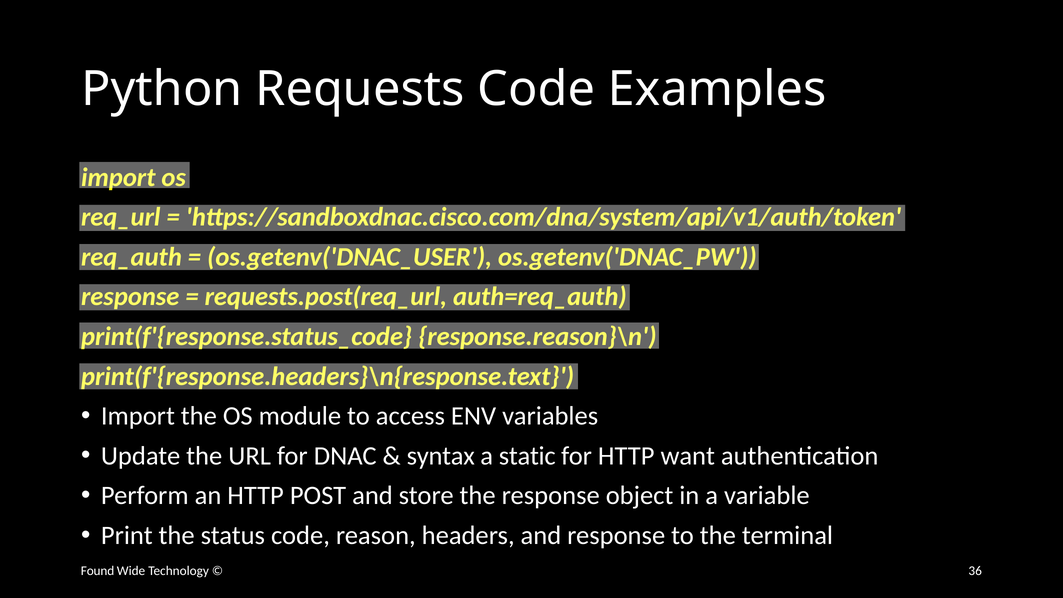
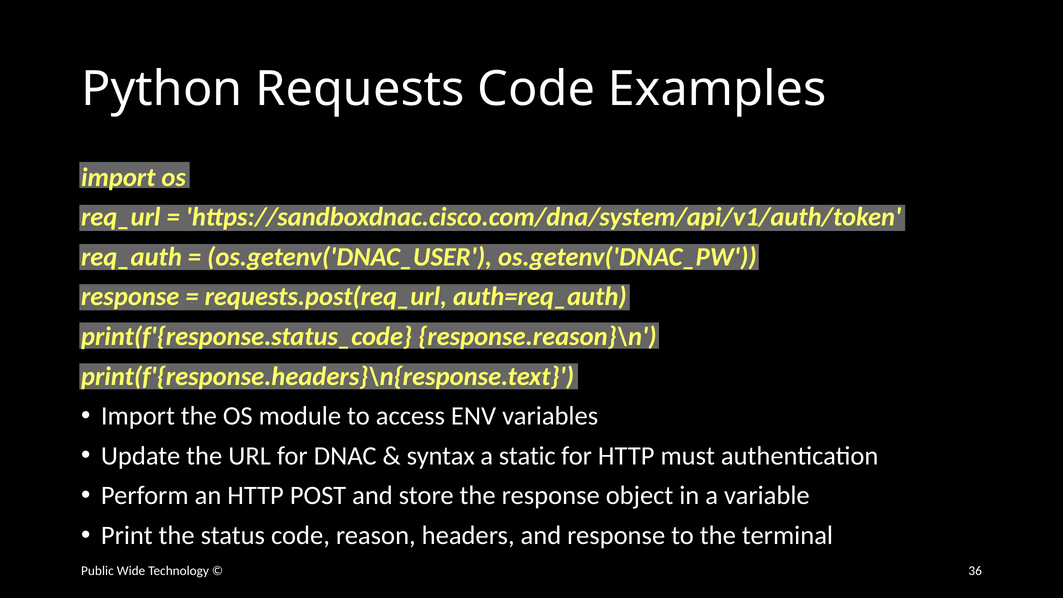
want: want -> must (688, 456)
Found: Found -> Public (97, 571)
